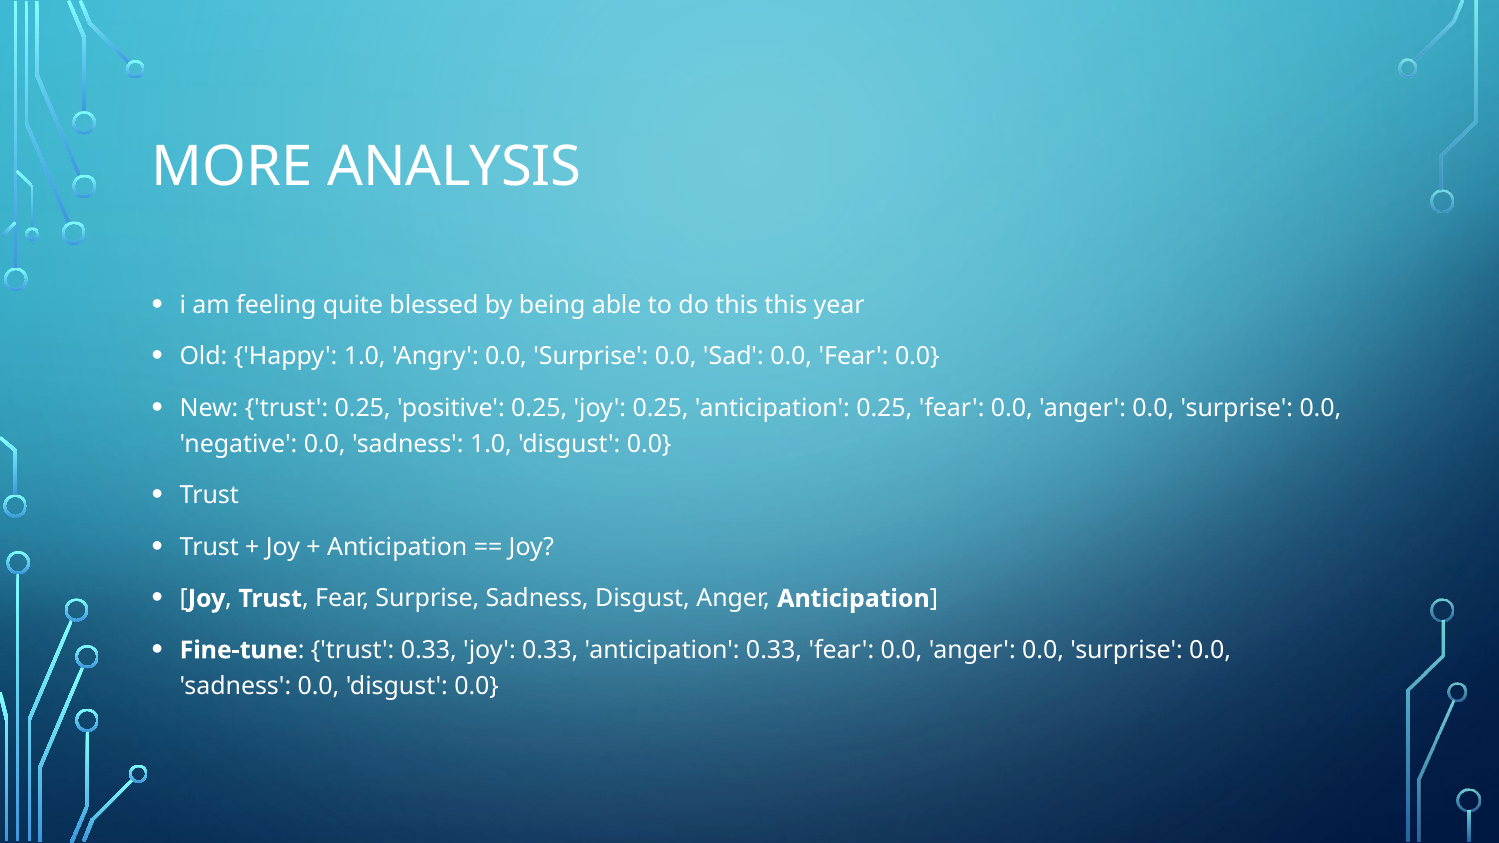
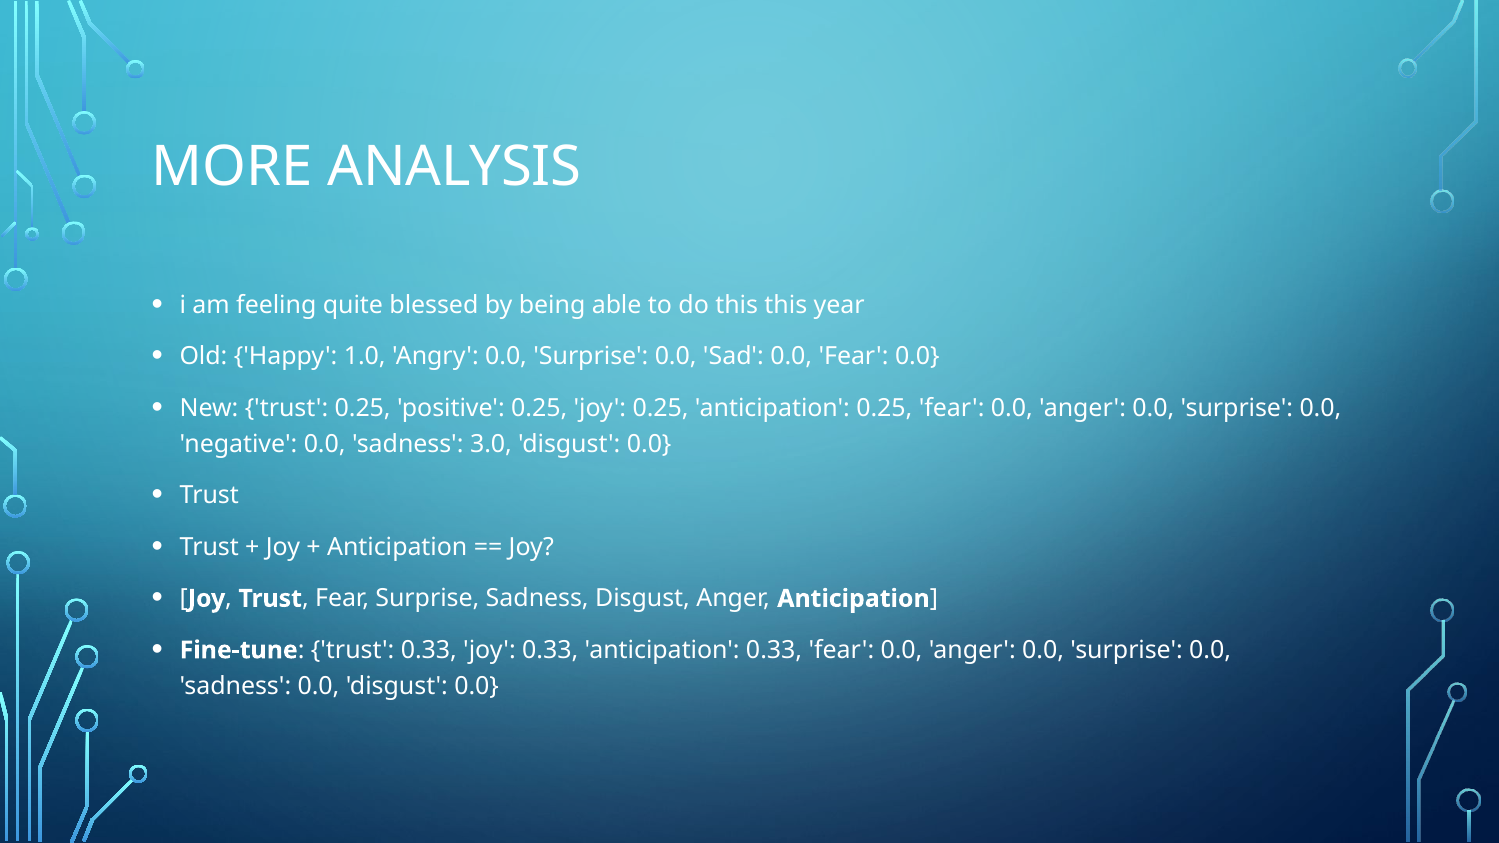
sadness 1.0: 1.0 -> 3.0 (491, 444)
